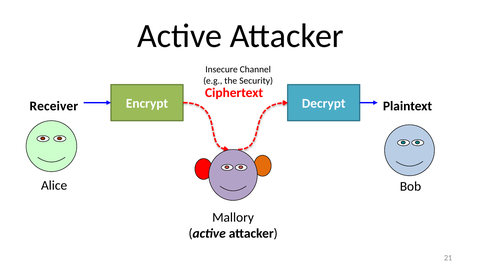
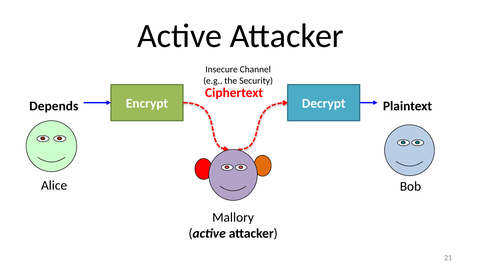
Receiver: Receiver -> Depends (54, 106)
